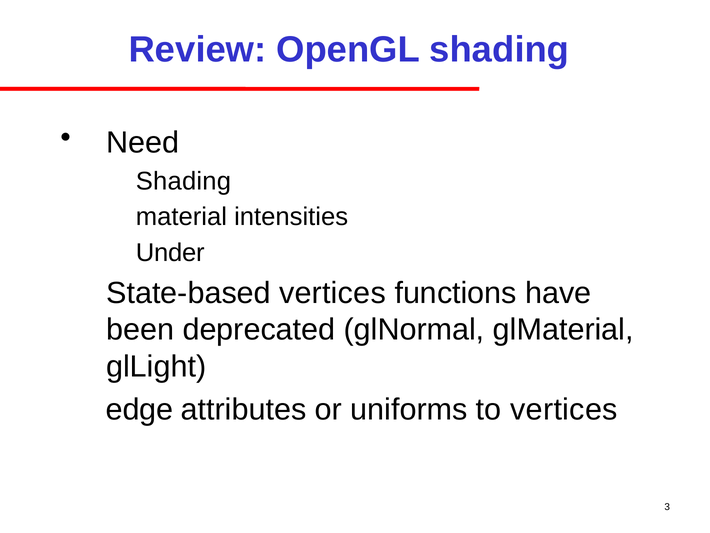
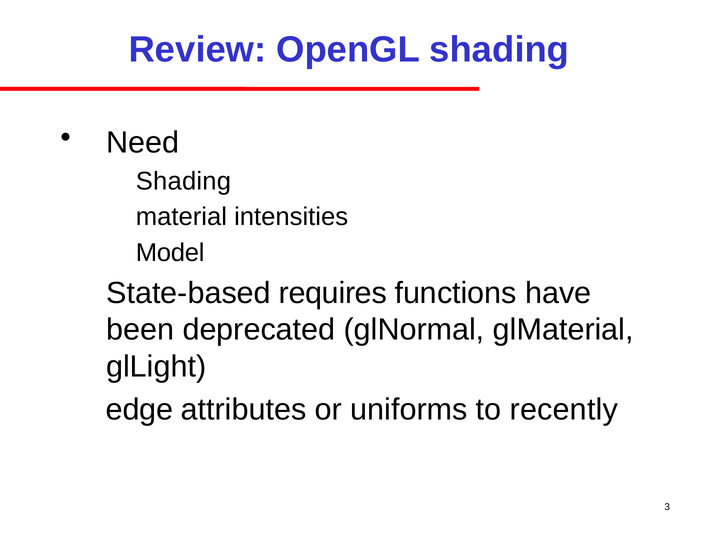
Under: Under -> Model (170, 253)
State-based vertices: vertices -> requires (333, 293)
to vertices: vertices -> recently (564, 409)
